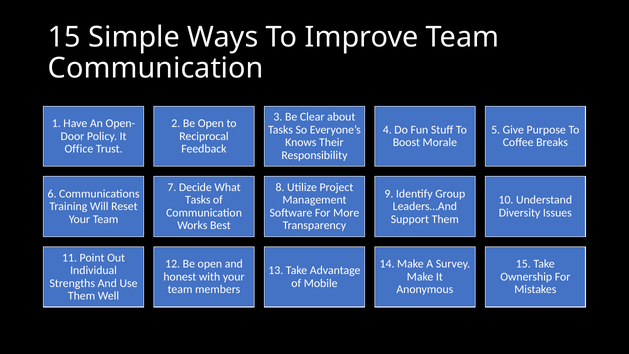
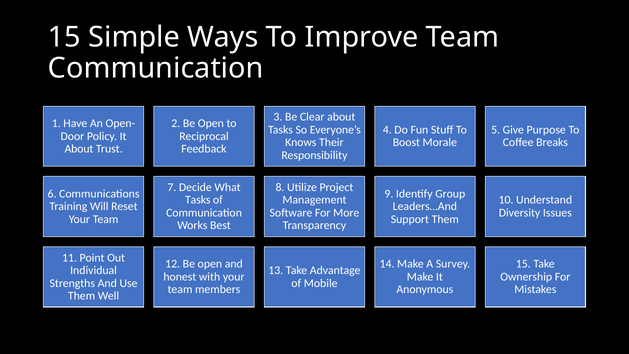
Office: Office -> About (79, 149)
